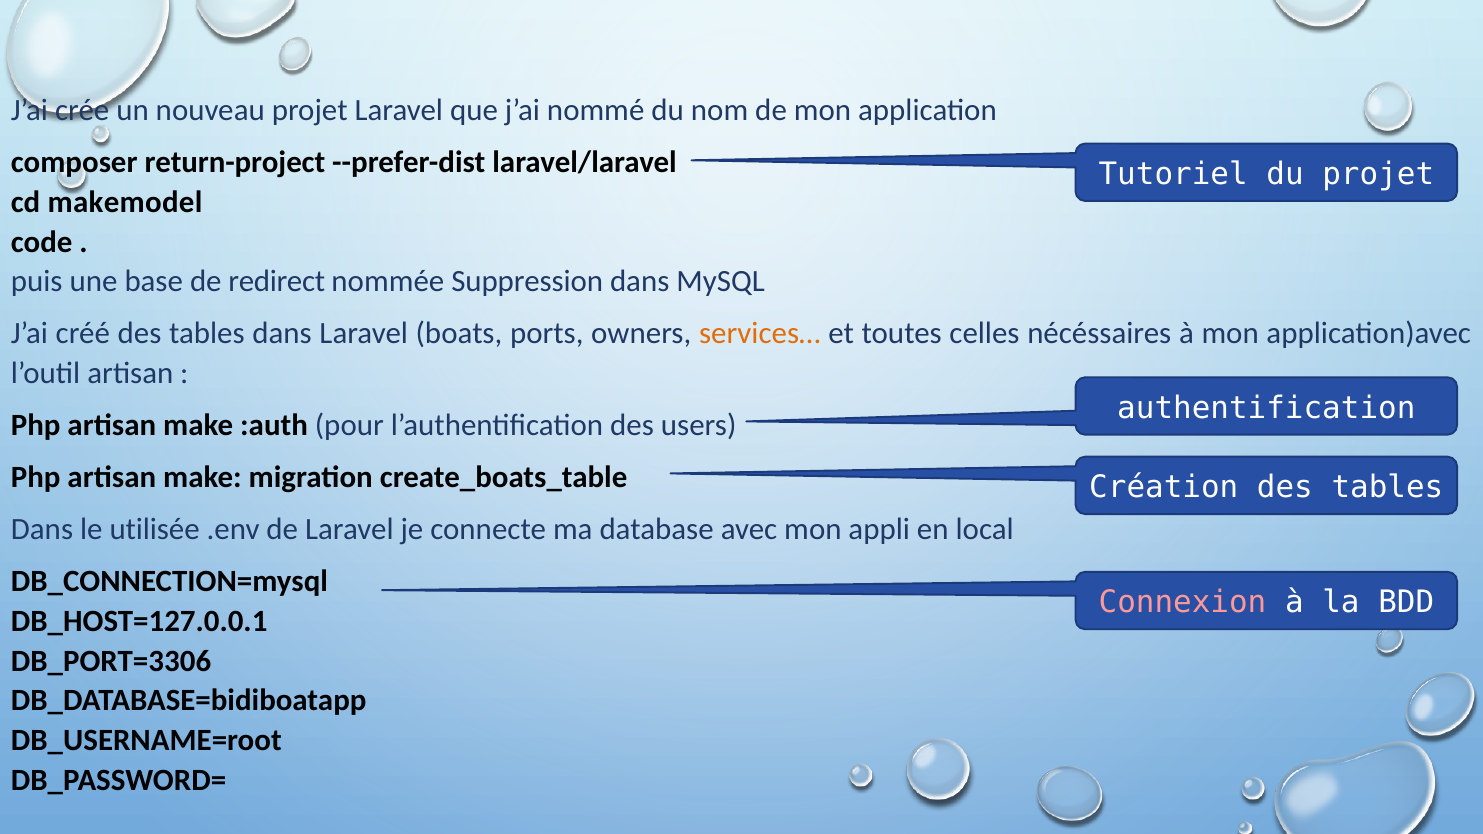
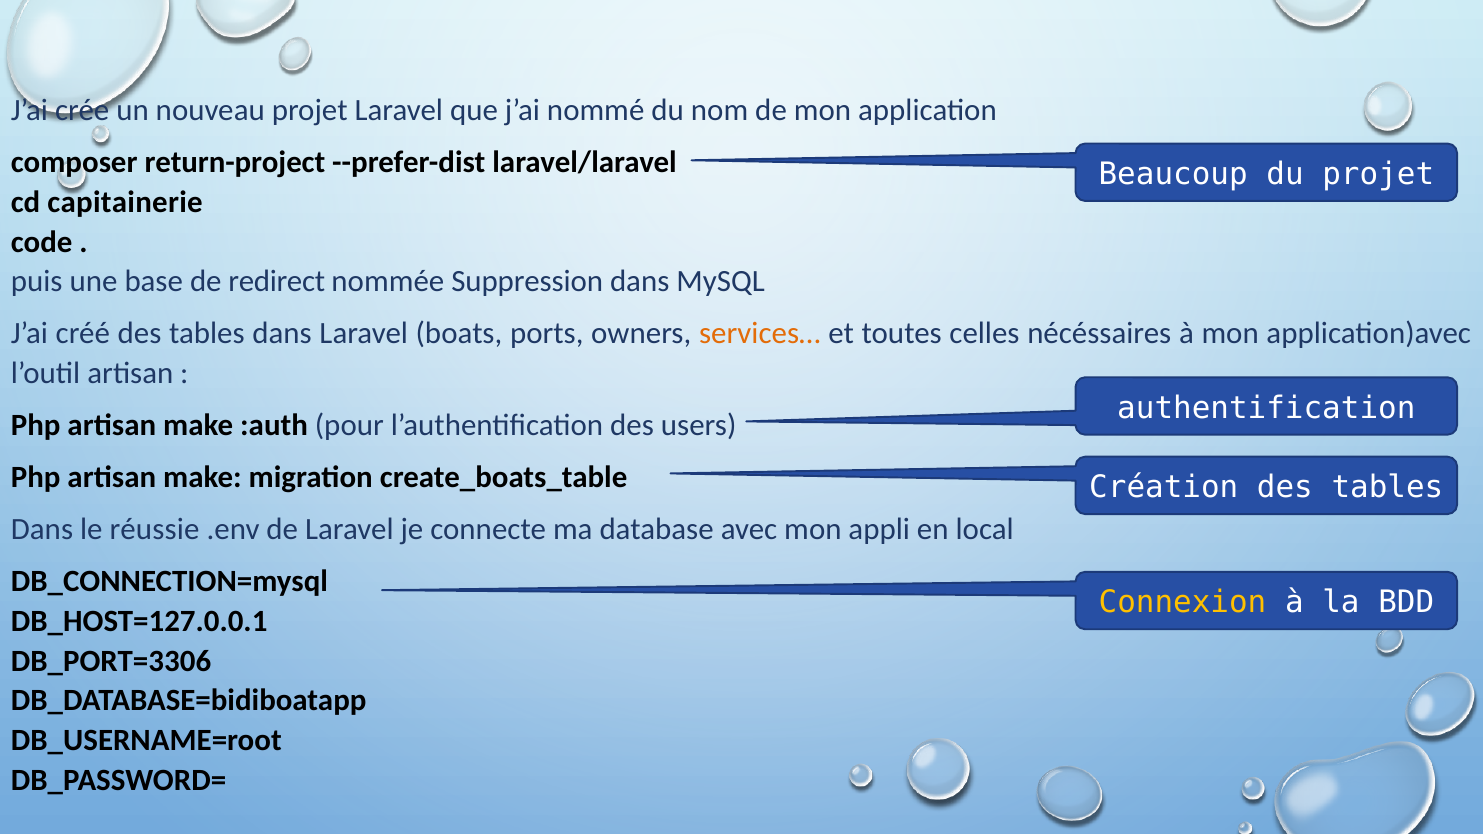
Tutoriel: Tutoriel -> Beaucoup (1173, 174)
makemodel: makemodel -> capitainerie (125, 202)
utilisée: utilisée -> réussie (154, 530)
Connexion colour: pink -> yellow (1182, 603)
